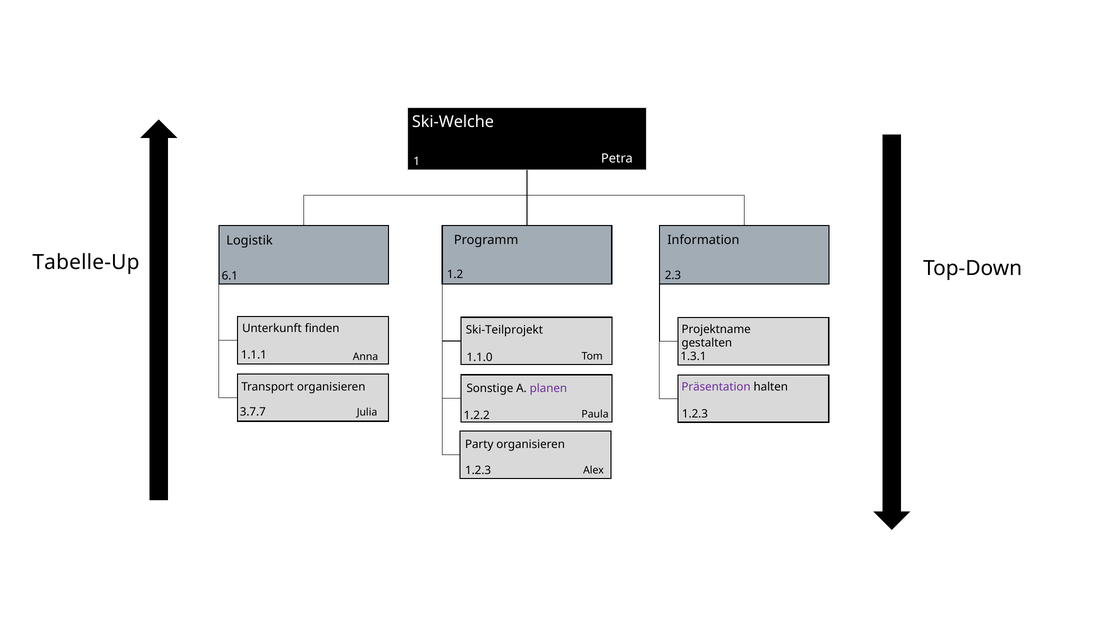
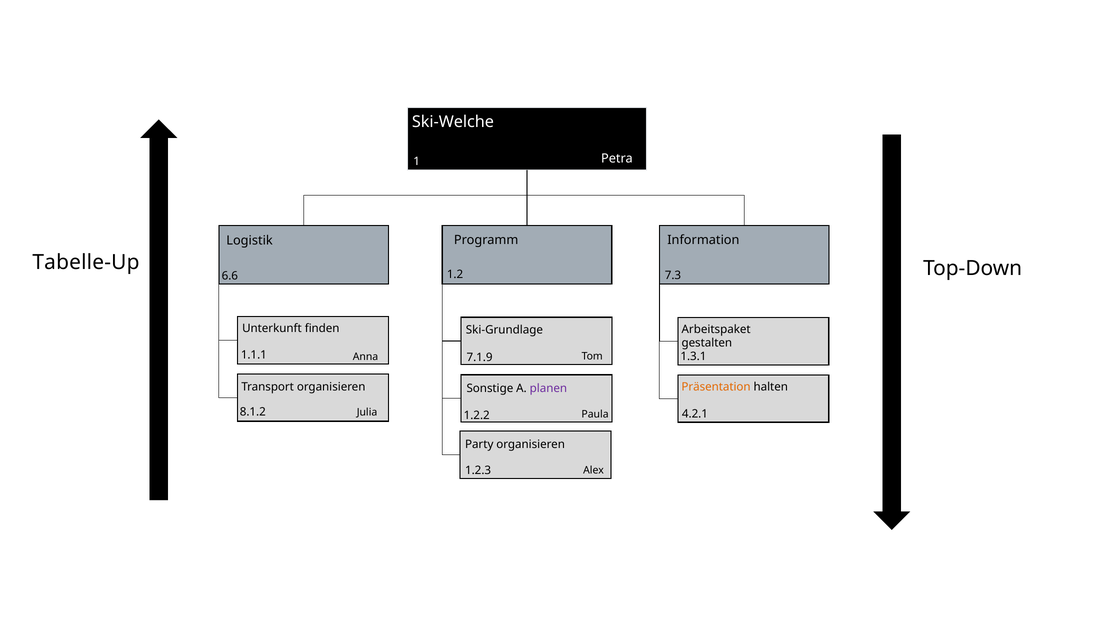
2.3: 2.3 -> 7.3 (673, 275)
6.1: 6.1 -> 6.6 (230, 276)
Projektname: Projektname -> Arbeitspaket (716, 329)
Ski-Teilprojekt: Ski-Teilprojekt -> Ski-Grundlage (504, 330)
1.1.0: 1.1.0 -> 7.1.9 (480, 357)
Präsentation colour: purple -> orange (716, 387)
3.7.7: 3.7.7 -> 8.1.2 (253, 412)
1.2.3: 1.2.3 -> 4.2.1 (695, 414)
